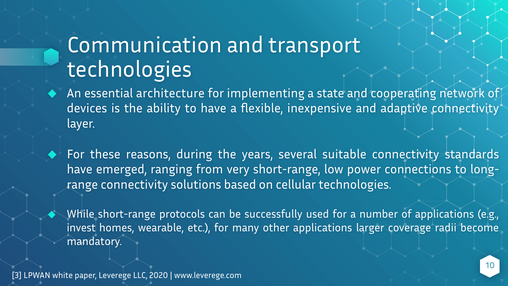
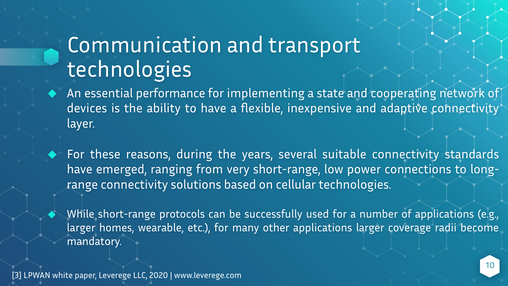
architecture: architecture -> performance (171, 93)
invest: invest -> larger (81, 228)
